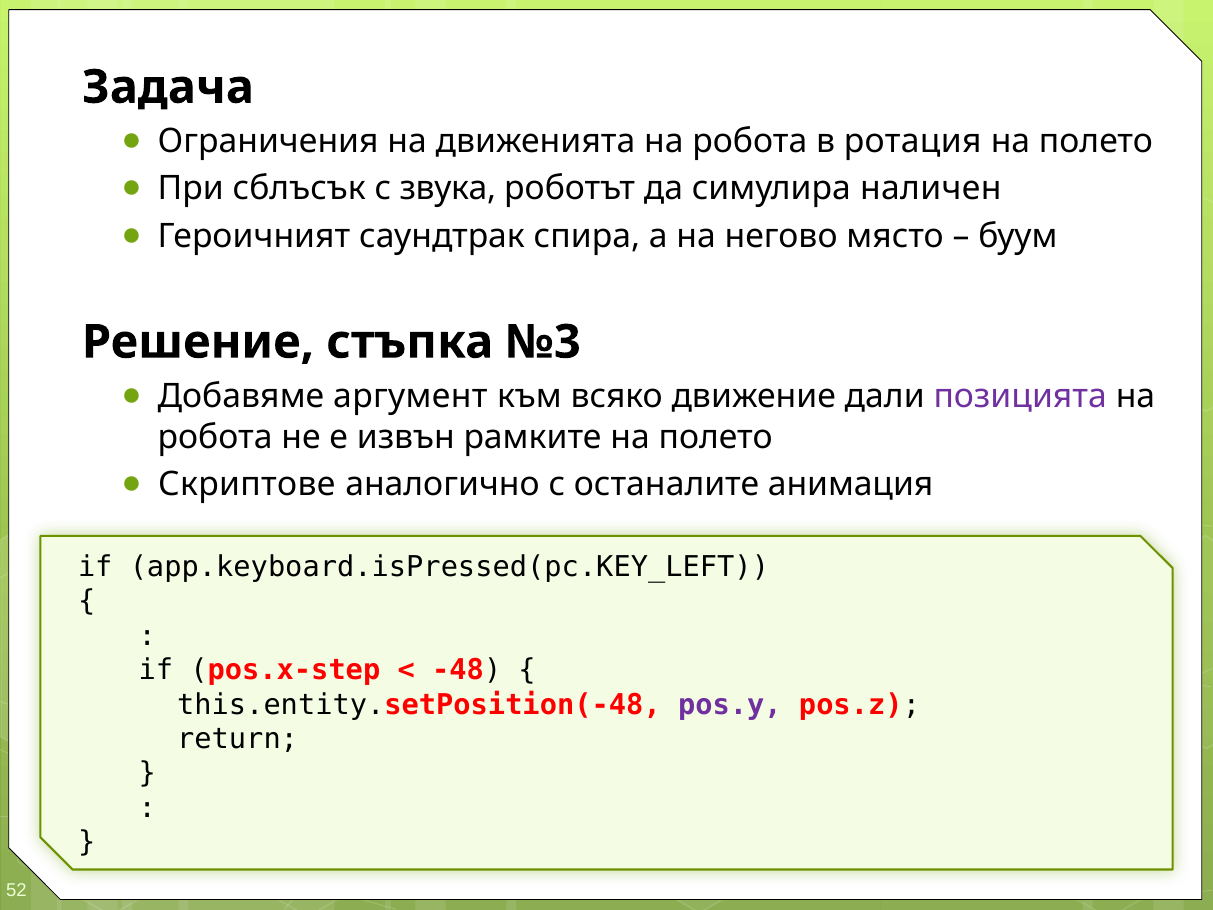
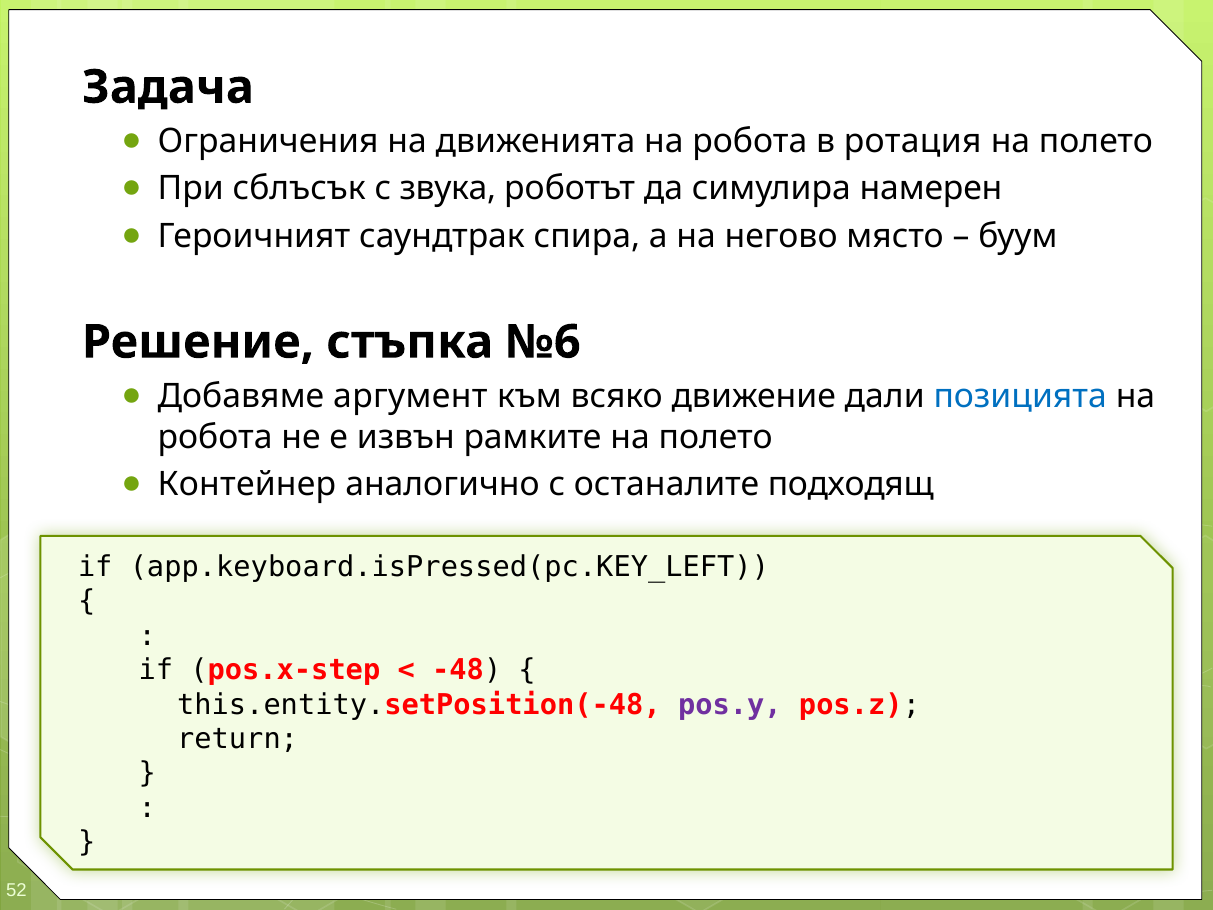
наличен: наличен -> намерен (931, 189)
№3: №3 -> №6 (543, 342)
позицията colour: purple -> blue (1020, 396)
Скриптове: Скриптове -> Контейнер (247, 484)
анимация: анимация -> подходящ (851, 484)
